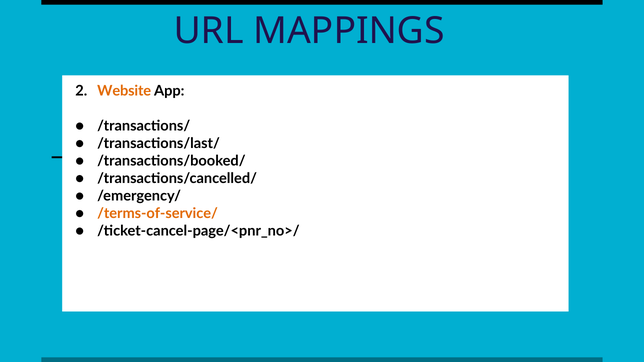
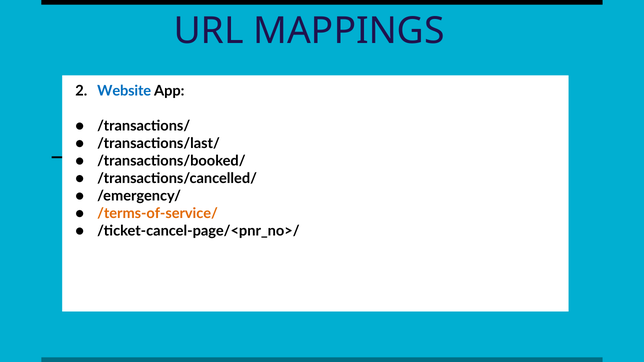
Website colour: orange -> blue (124, 91)
